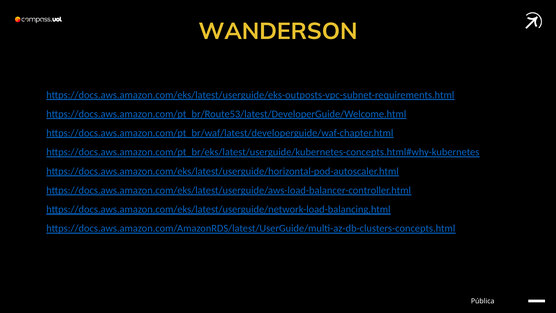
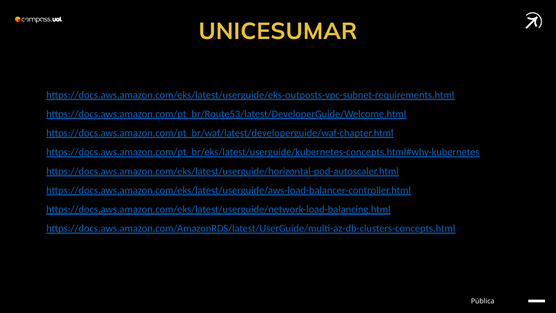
WANDERSON: WANDERSON -> UNICESUMAR (278, 31)
